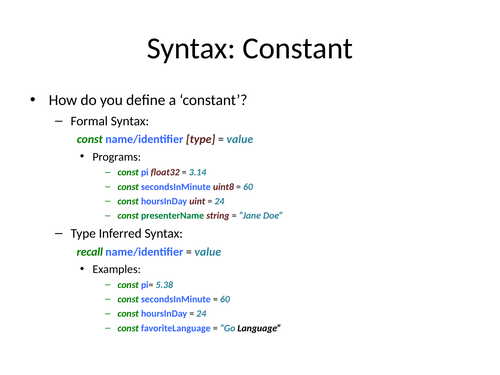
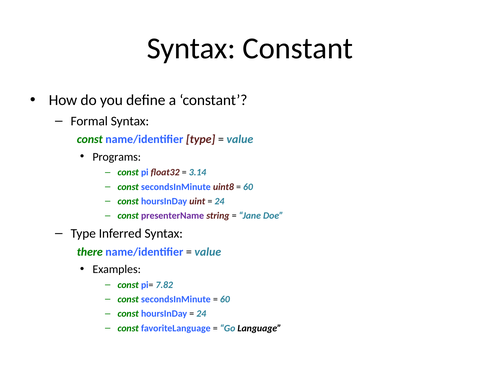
presenterName colour: green -> purple (173, 216)
recall: recall -> there (90, 252)
5.38: 5.38 -> 7.82 (164, 285)
